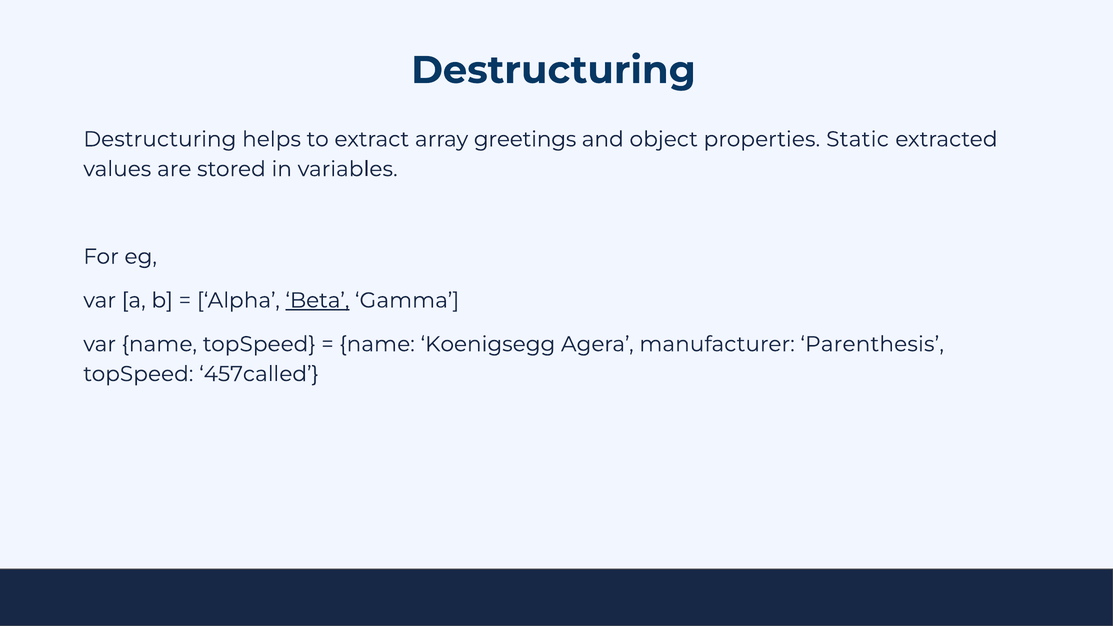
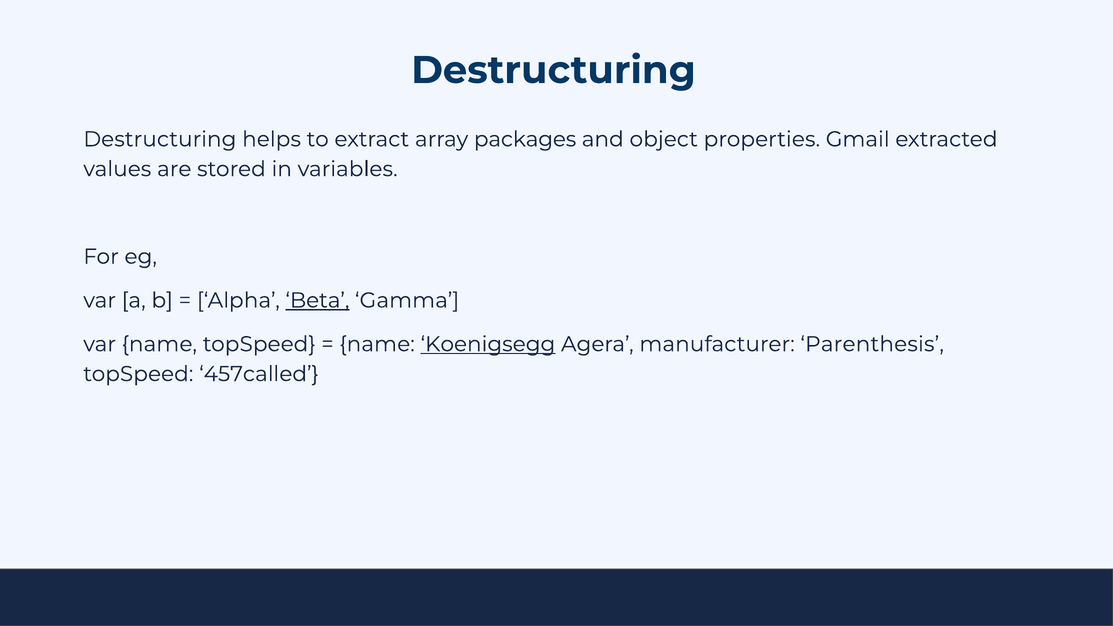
greetings: greetings -> packages (525, 139)
Static: Static -> Gmail (858, 139)
Koenigsegg underline: none -> present (488, 344)
